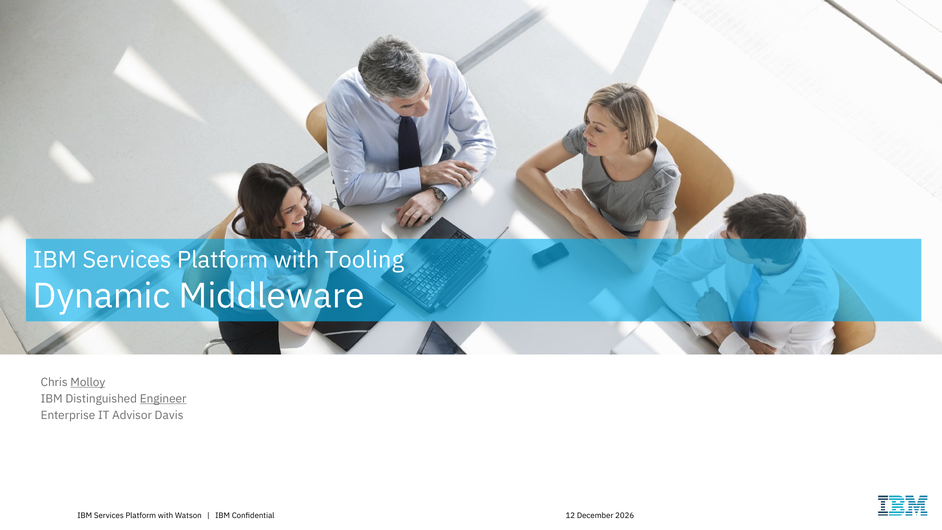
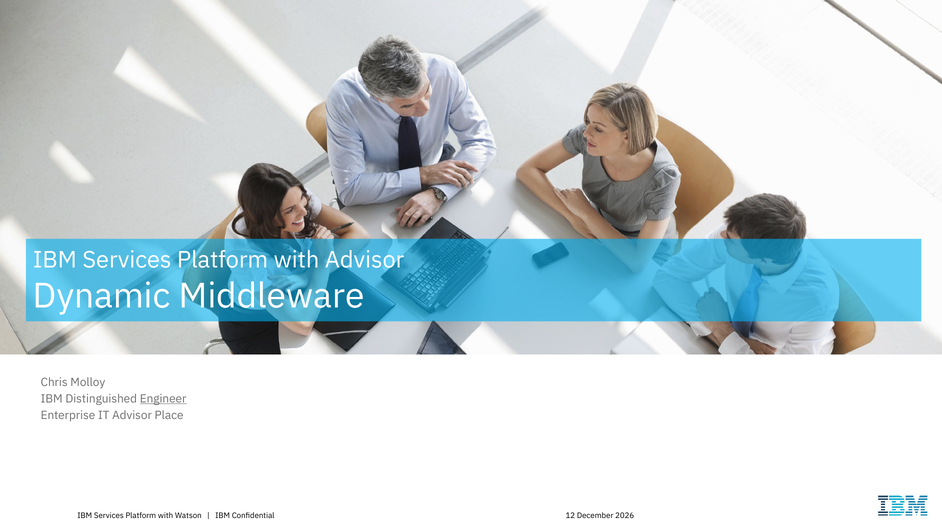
with Tooling: Tooling -> Advisor (365, 260)
Molloy underline: present -> none (88, 382)
Davis: Davis -> Place (169, 415)
